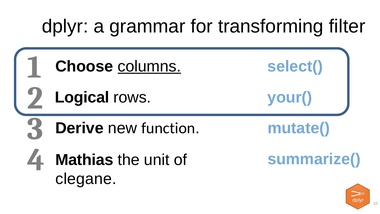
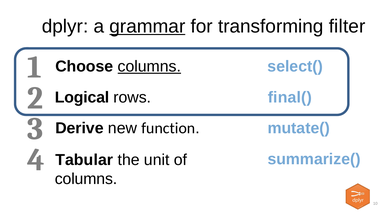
grammar underline: none -> present (147, 26)
your(: your( -> final( (290, 97)
Mathias: Mathias -> Tabular (84, 160)
clegane: clegane -> columns (86, 179)
